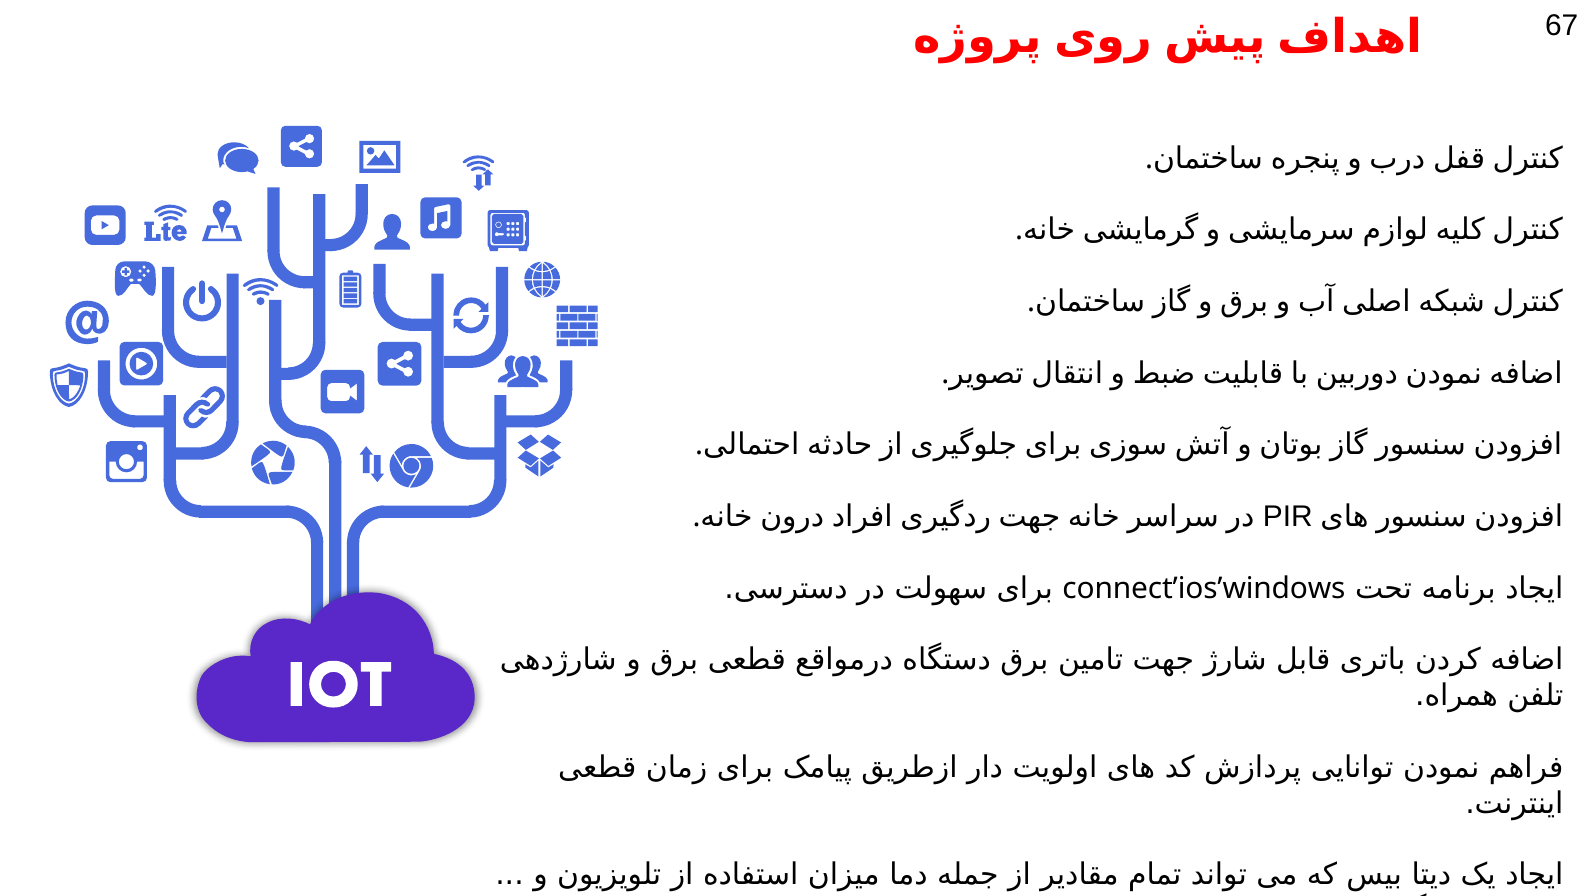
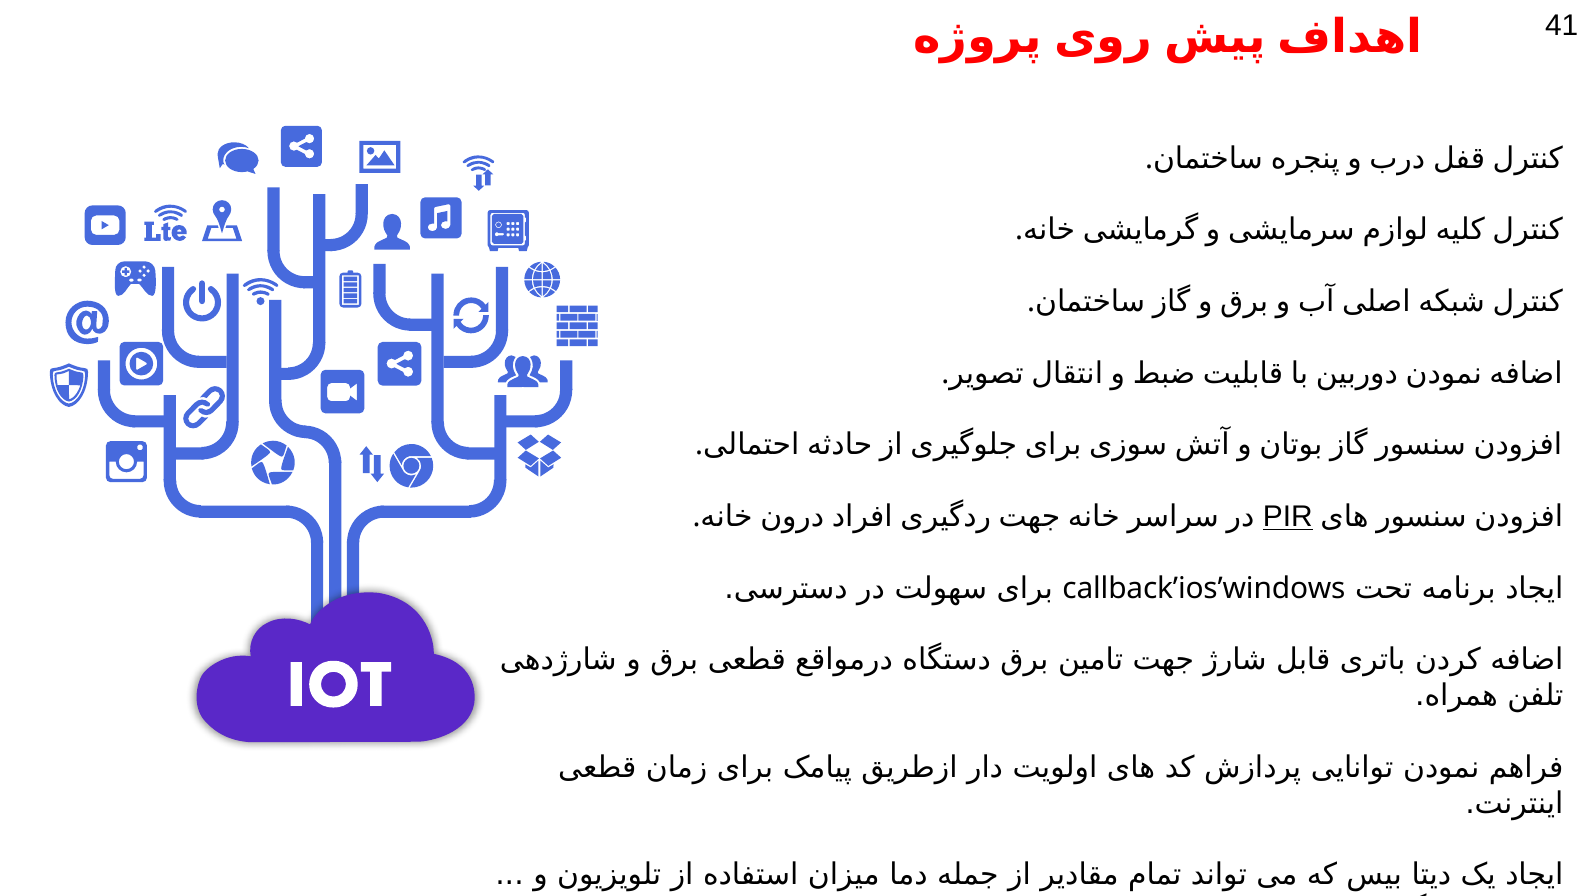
67: 67 -> 41 (1562, 26)
PIR underline: none -> present (1288, 517)
connect’ios’windows: connect’ios’windows -> callback’ios’windows (1204, 588)
